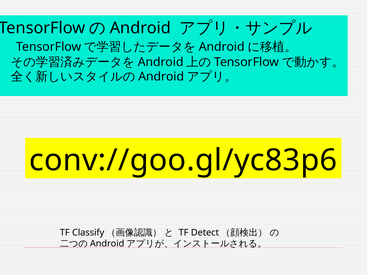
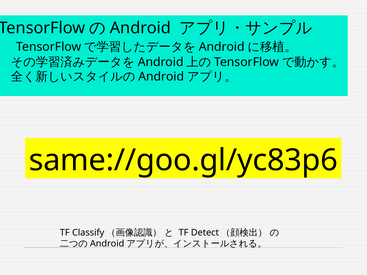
conv://goo.gl/yc83p6: conv://goo.gl/yc83p6 -> same://goo.gl/yc83p6 (183, 160)
